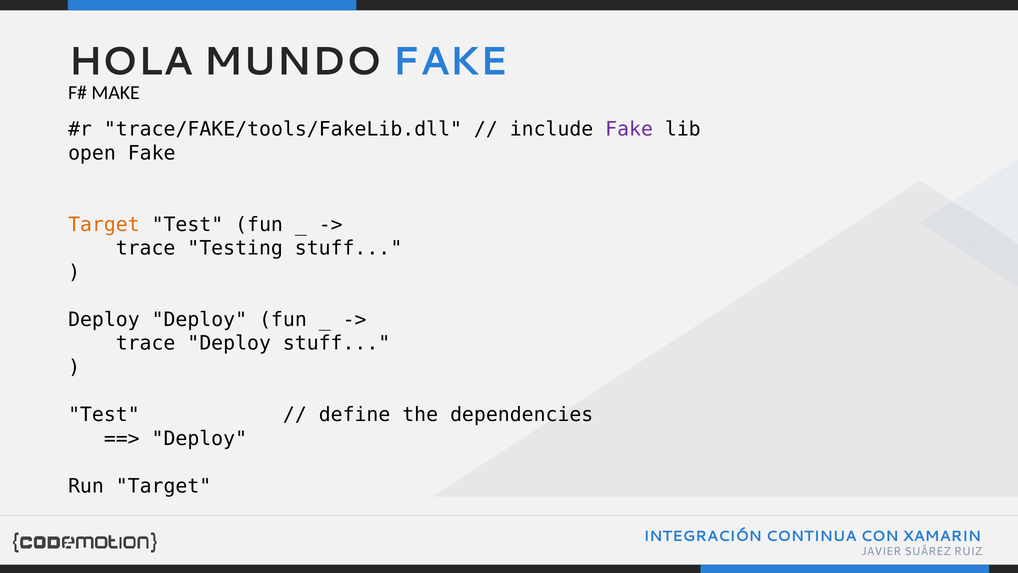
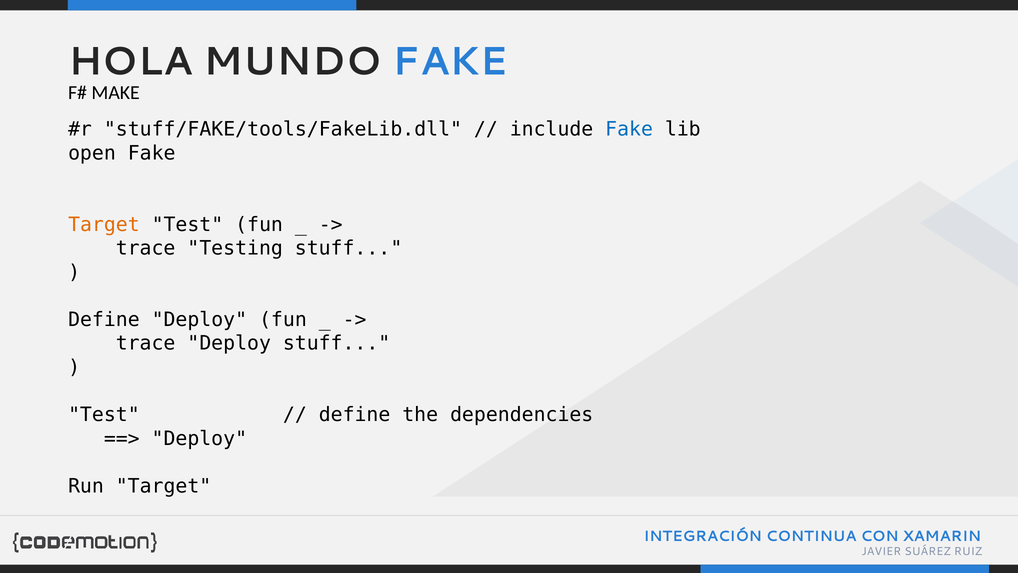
trace/FAKE/tools/FakeLib.dll: trace/FAKE/tools/FakeLib.dll -> stuff/FAKE/tools/FakeLib.dll (283, 129)
Fake colour: purple -> blue (629, 129)
Deploy: Deploy -> Define (104, 319)
